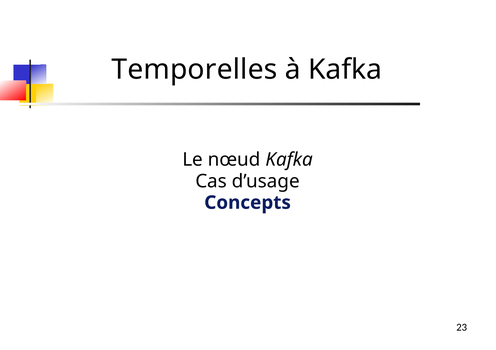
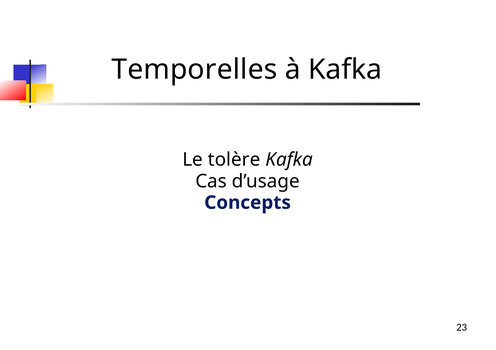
nœud: nœud -> tolère (234, 160)
